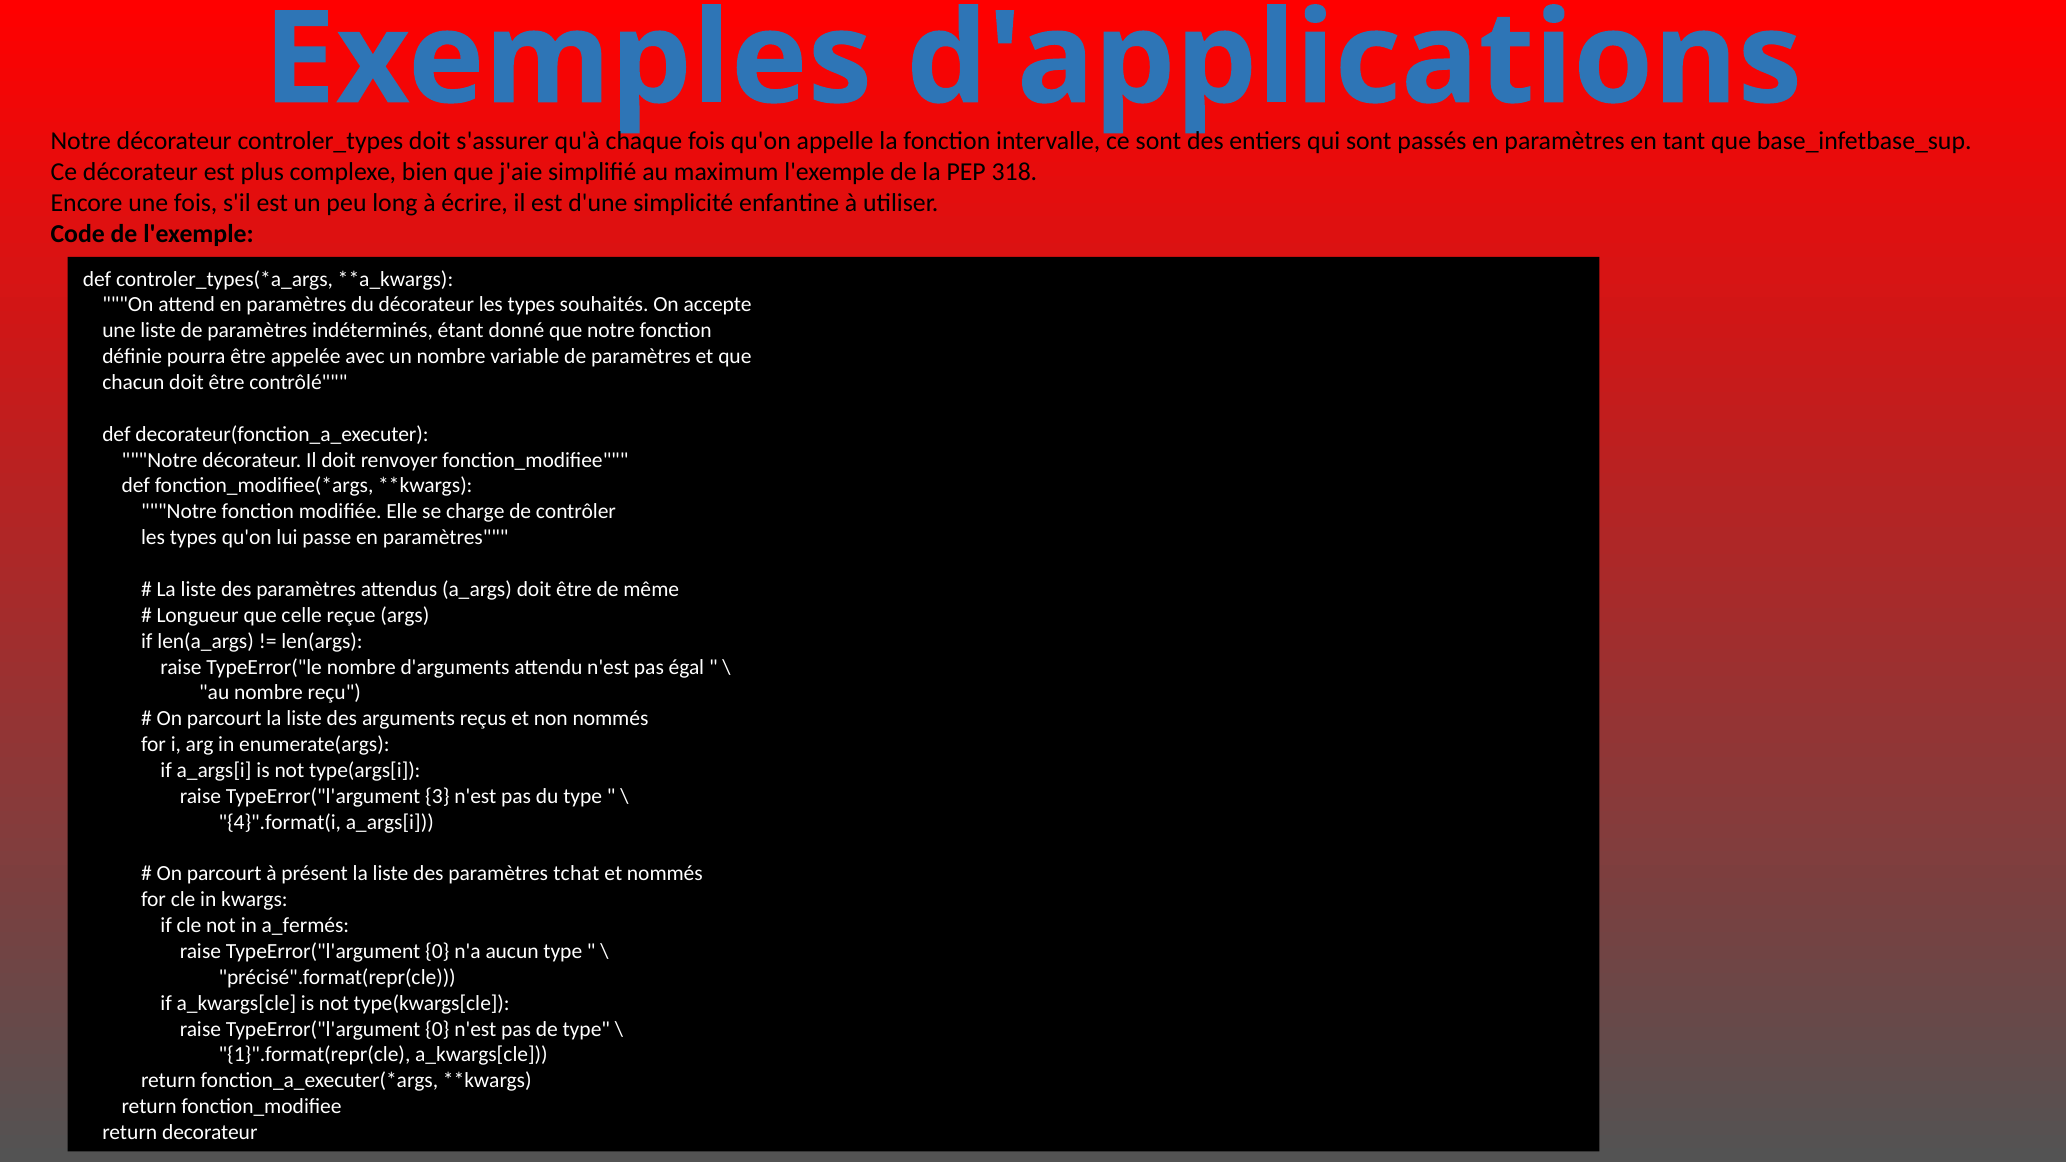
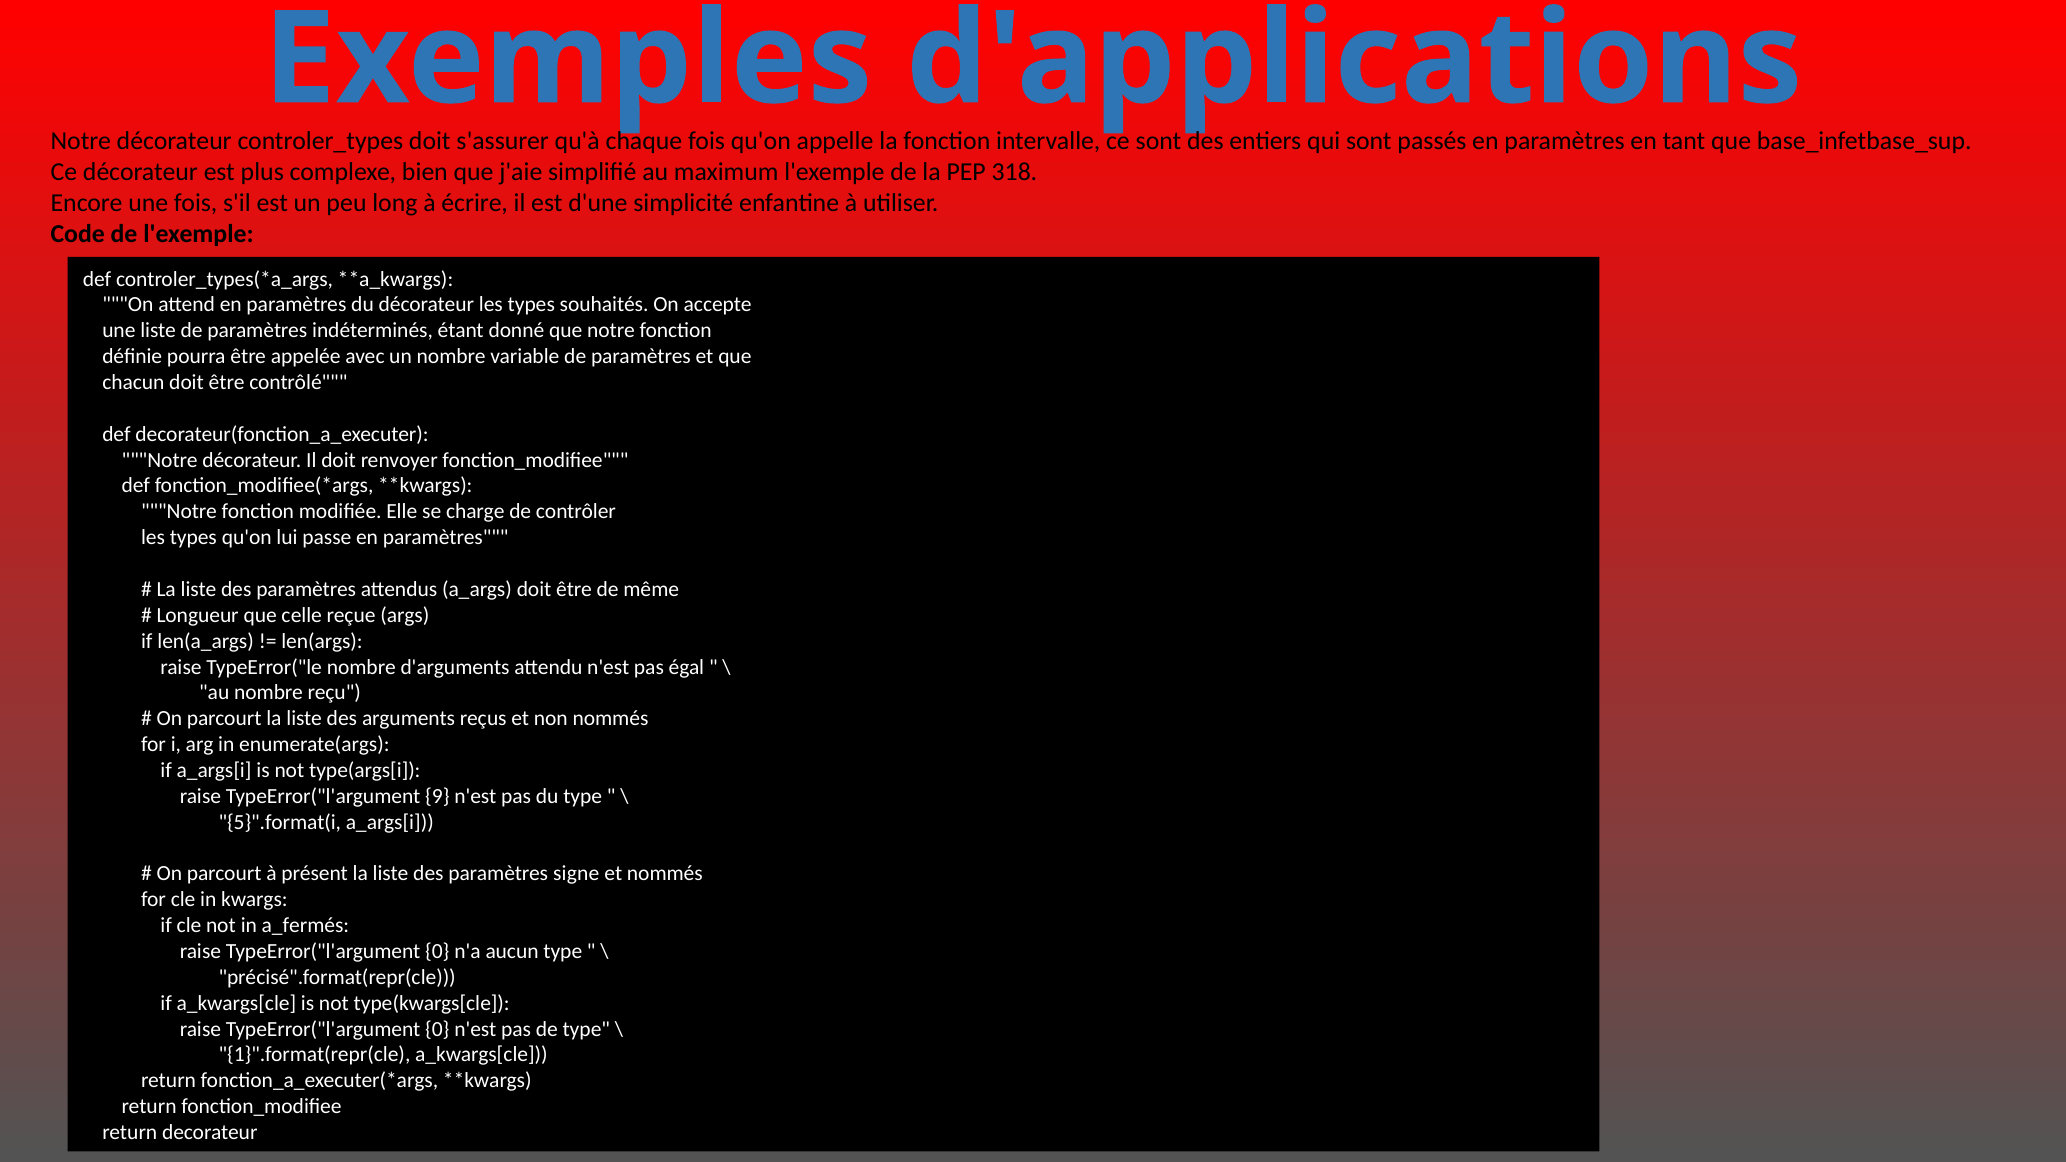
3: 3 -> 9 (437, 796)
4}".format(i: 4}".format(i -> 5}".format(i (280, 822)
tchat: tchat -> signe (576, 874)
